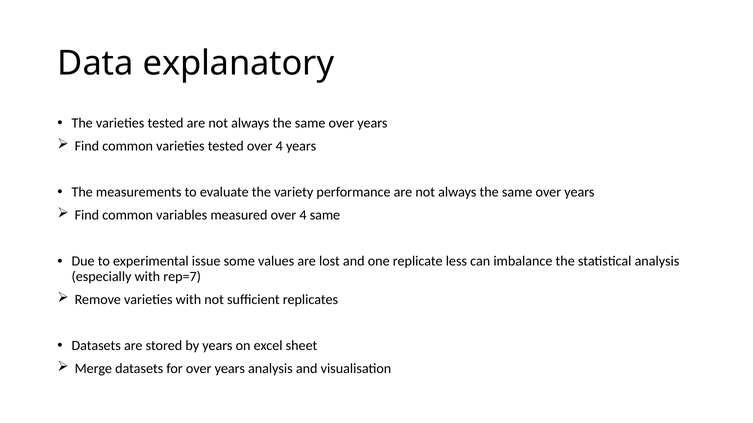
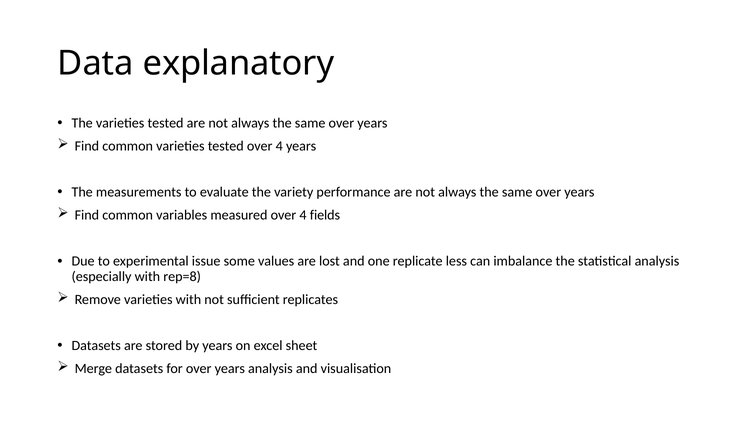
4 same: same -> fields (325, 216)
rep=7: rep=7 -> rep=8 (182, 277)
